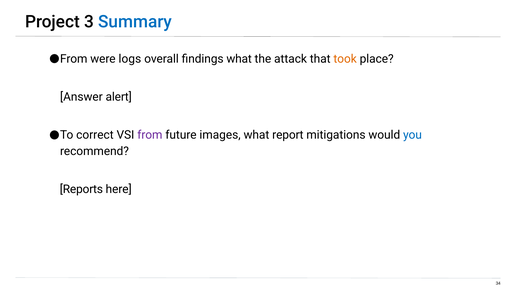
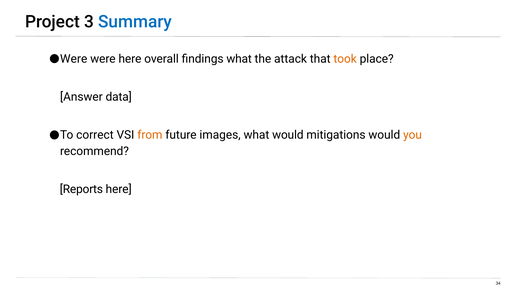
From: From -> Were (74, 59)
were logs: logs -> here (130, 59)
alert: alert -> data (119, 97)
from colour: purple -> orange (150, 135)
what report: report -> would (288, 135)
you colour: blue -> orange (412, 135)
